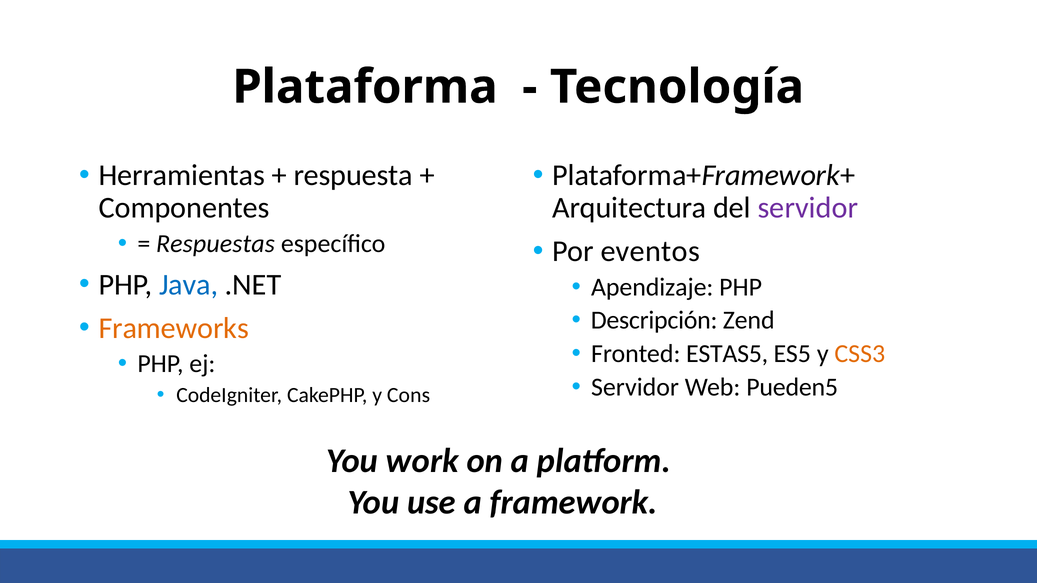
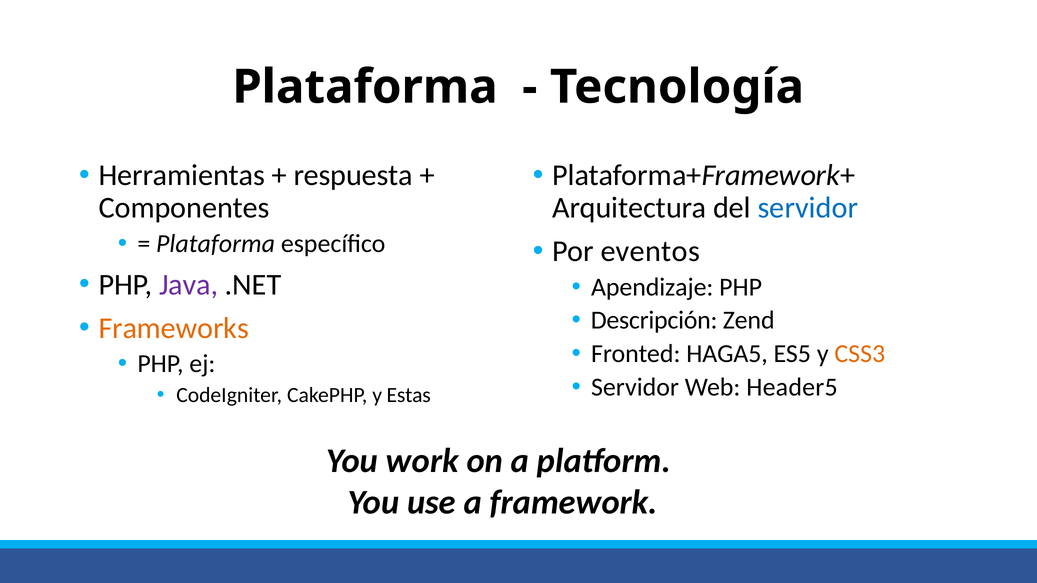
servidor colour: purple -> blue (808, 208)
Respuestas: Respuestas -> Plataforma (216, 244)
Java colour: blue -> purple (189, 285)
ESTAS5: ESTAS5 -> HAGA5 (727, 354)
Pueden5: Pueden5 -> Header5 (792, 387)
Cons: Cons -> Estas (409, 395)
